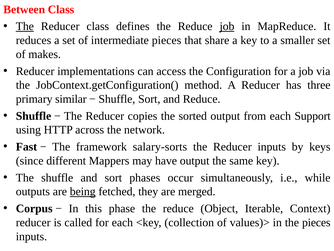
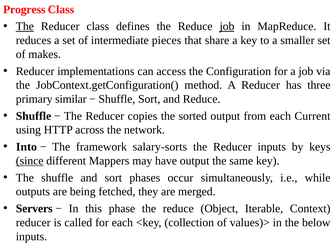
Between: Between -> Progress (24, 9)
Support: Support -> Current (312, 116)
Fast: Fast -> Into (26, 147)
since underline: none -> present (30, 160)
being underline: present -> none (83, 191)
Corpus: Corpus -> Servers (34, 208)
the pieces: pieces -> below (316, 222)
